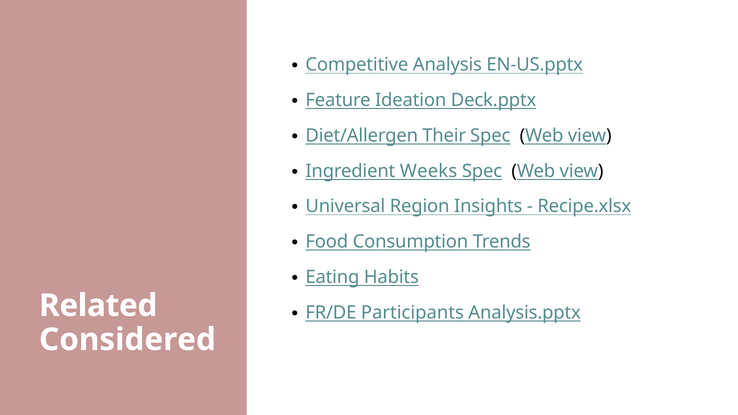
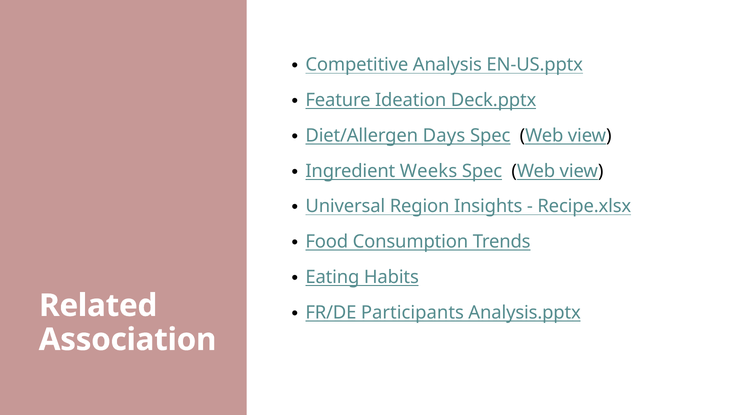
Their: Their -> Days (444, 136)
Considered: Considered -> Association (128, 340)
